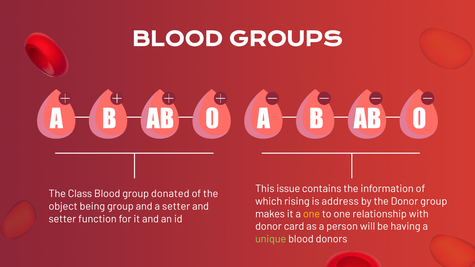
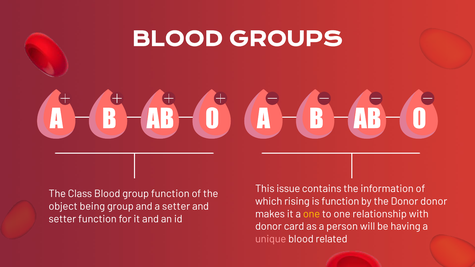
group donated: donated -> function (170, 194)
is address: address -> function (340, 201)
Donor group: group -> donor (434, 201)
unique colour: light green -> pink (271, 239)
donors: donors -> related (332, 239)
